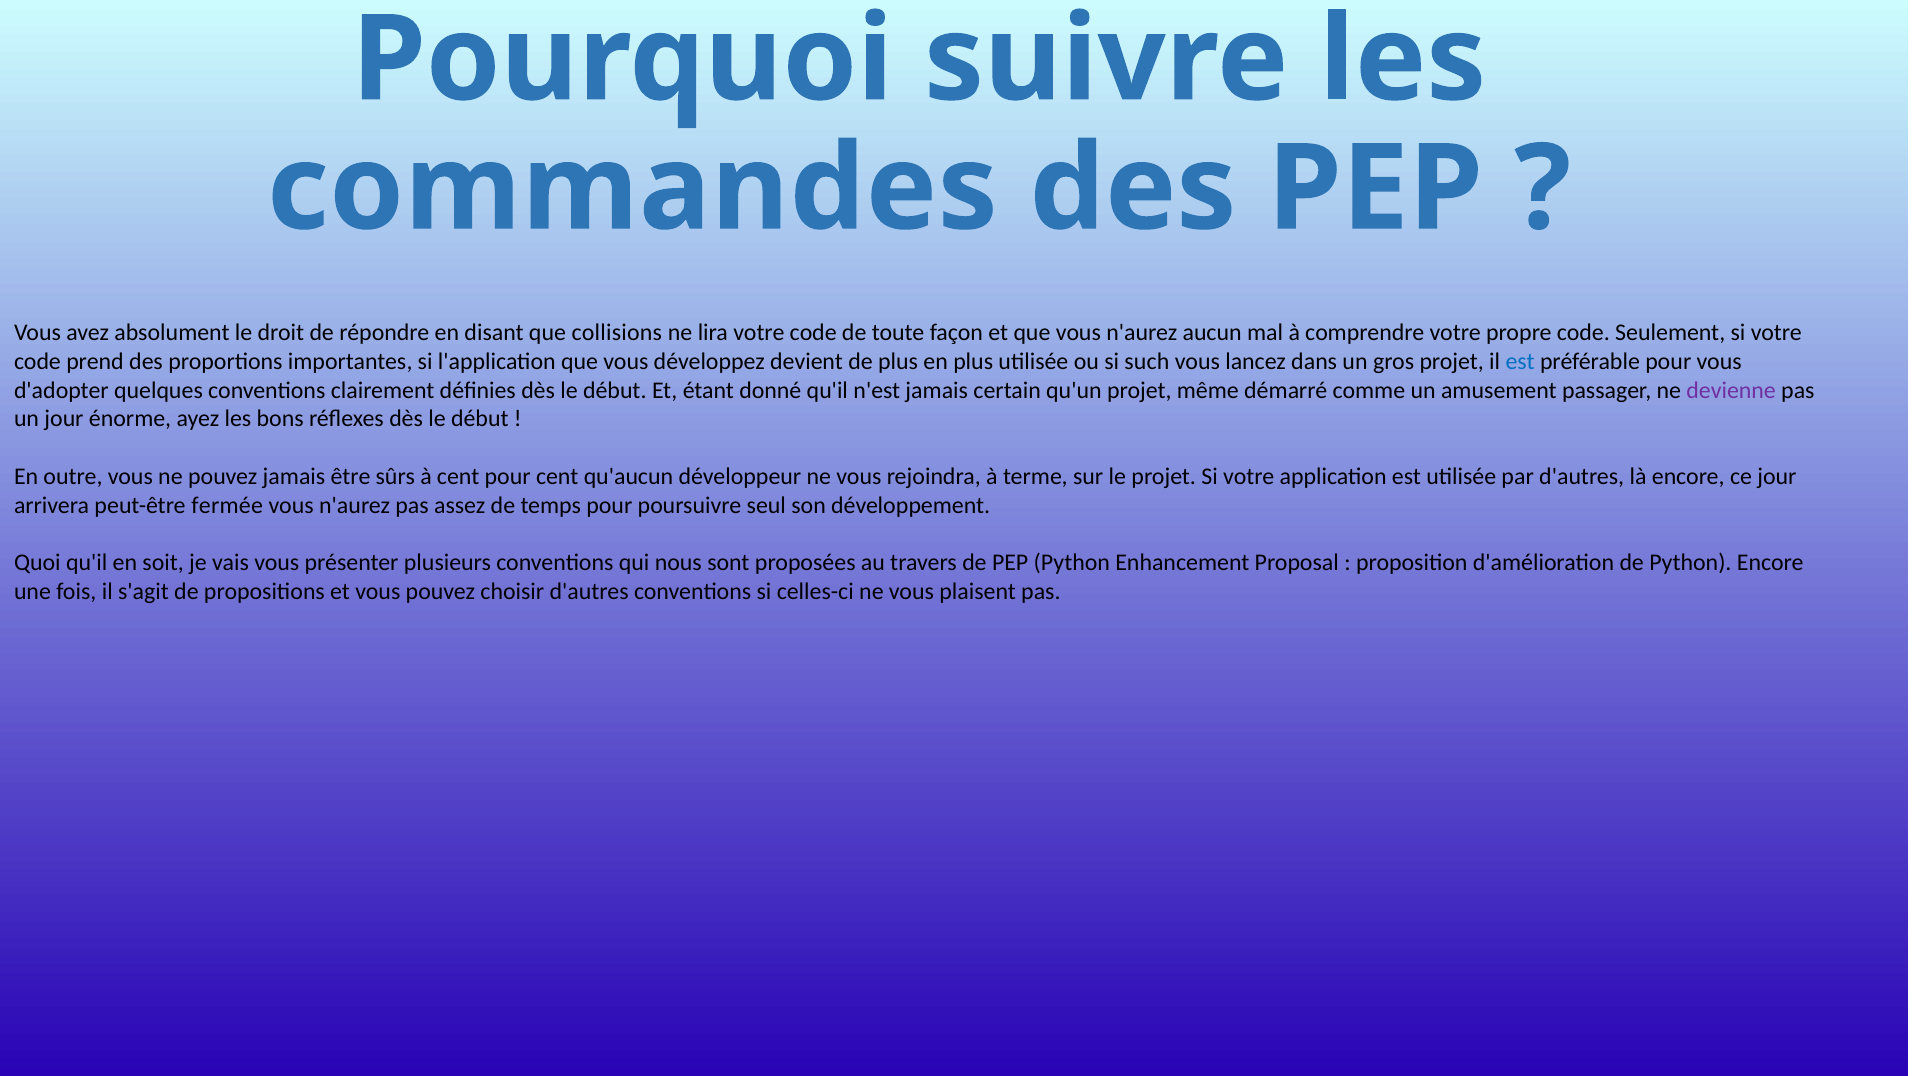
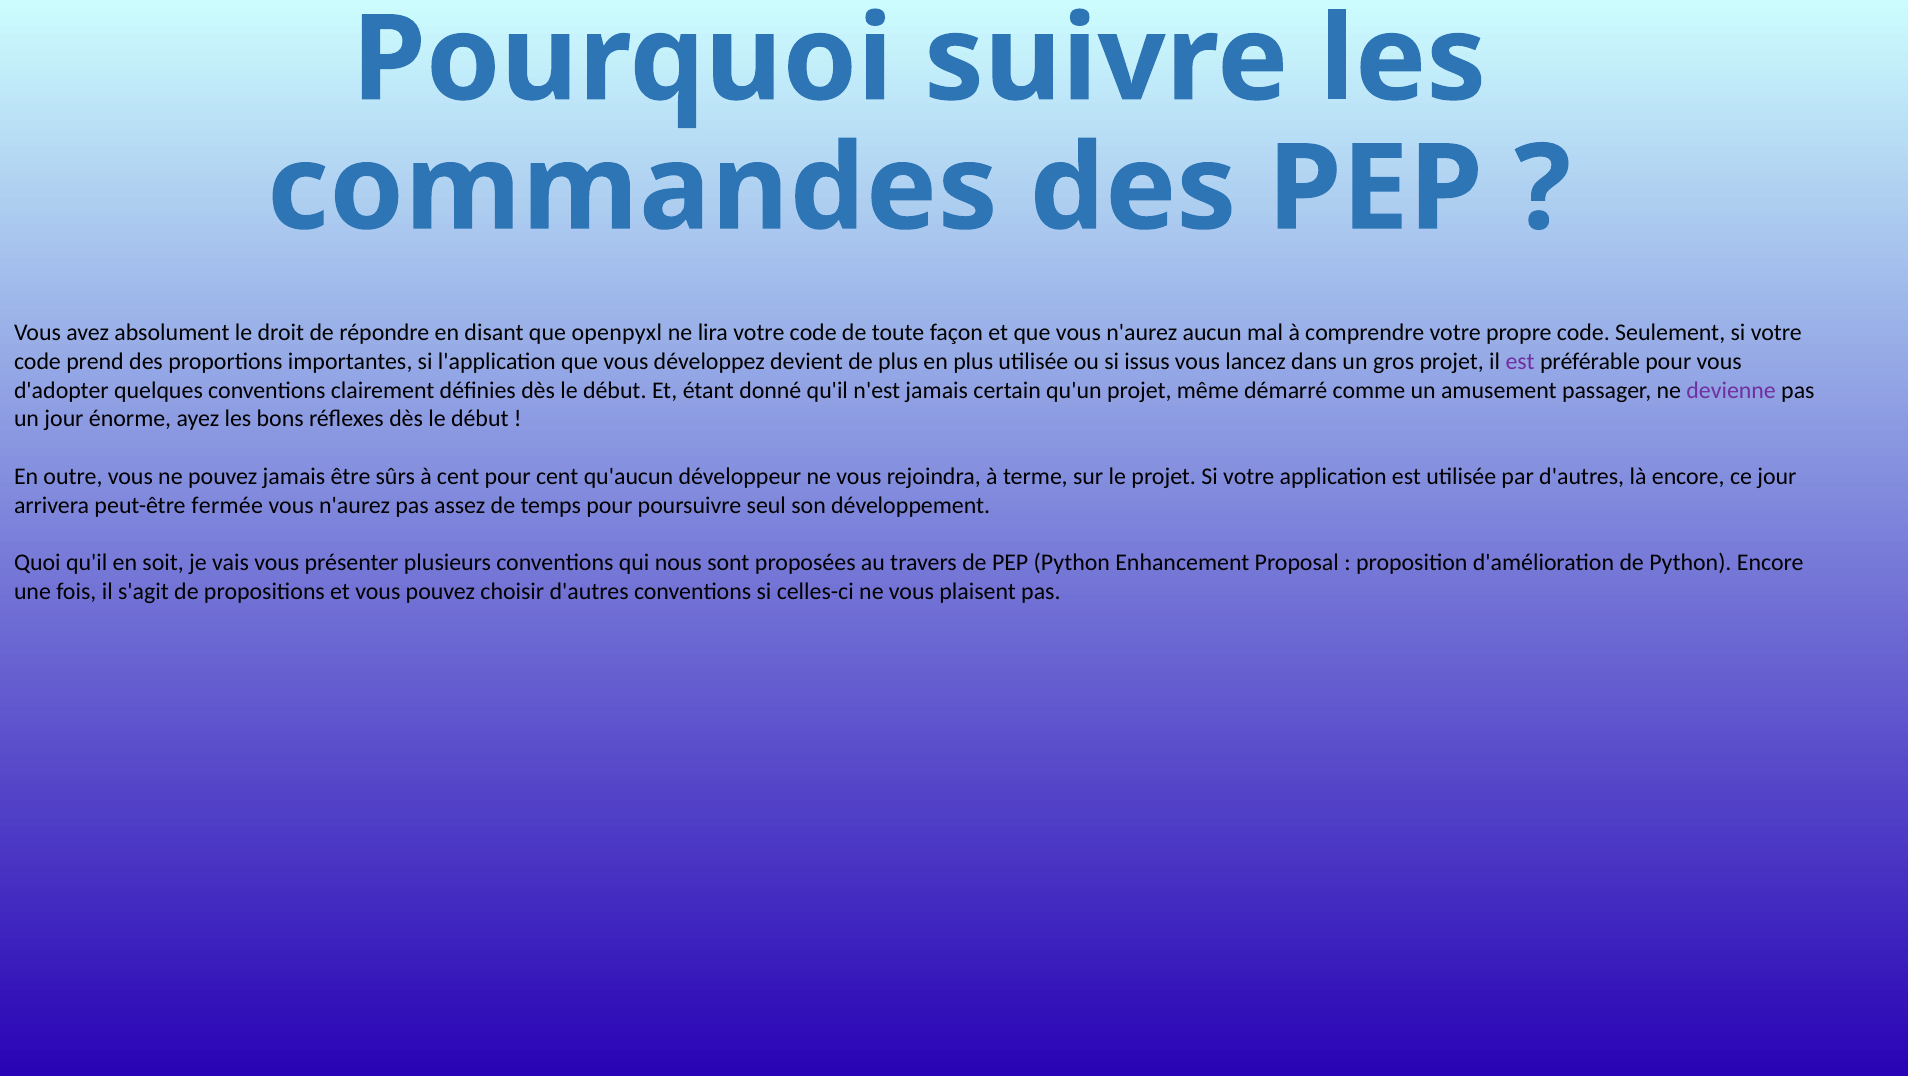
collisions: collisions -> openpyxl (617, 333)
such: such -> issus (1147, 362)
est colour: blue -> purple (1520, 362)
